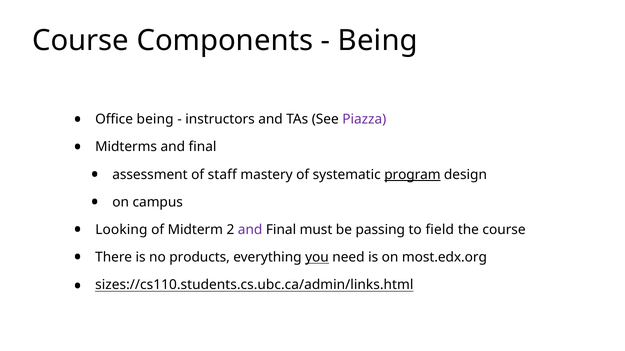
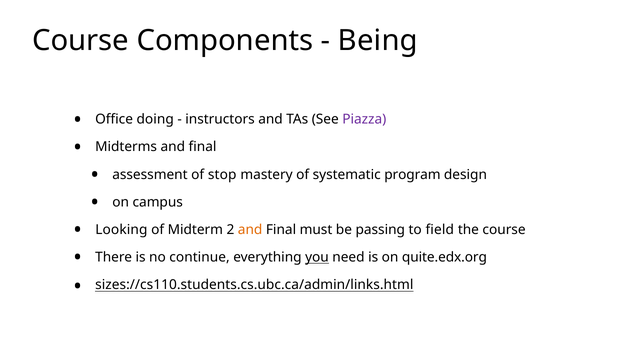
Office being: being -> doing (155, 120)
staff: staff -> stop (222, 175)
program underline: present -> none (412, 175)
and colour: purple -> orange (250, 230)
products: products -> continue (200, 258)
most.edx.org: most.edx.org -> quite.edx.org (444, 258)
